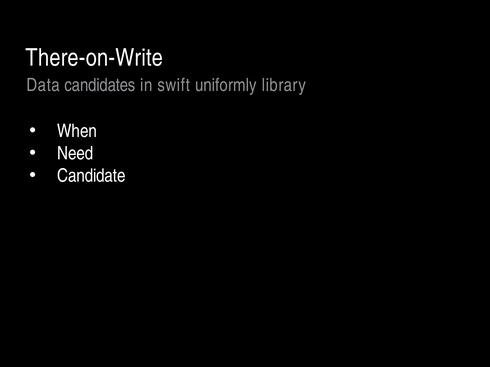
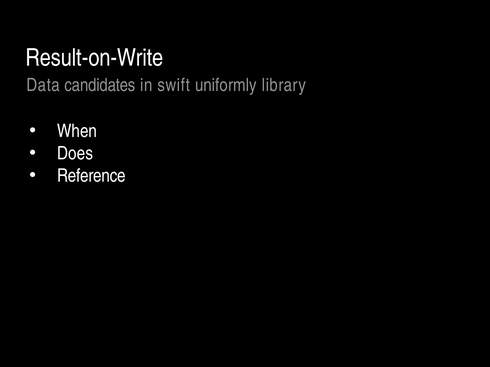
There-on-Write: There-on-Write -> Result-on-Write (94, 58)
Need: Need -> Does (75, 154)
Candidate: Candidate -> Reference (91, 176)
